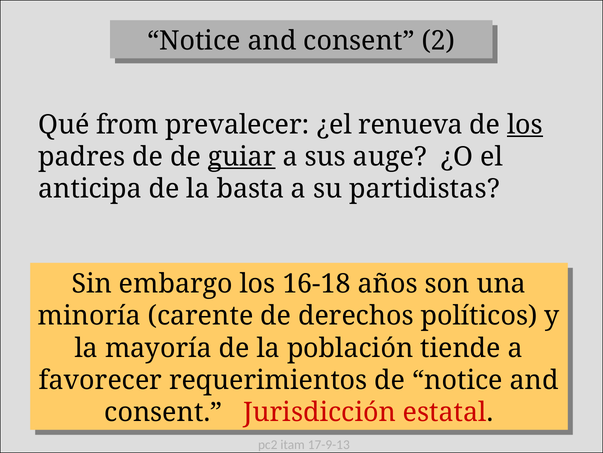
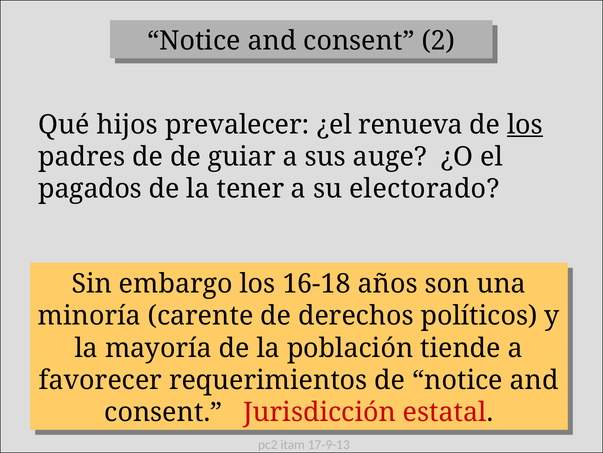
from: from -> hijos (127, 124)
guiar underline: present -> none (242, 157)
anticipa: anticipa -> pagados (90, 189)
basta: basta -> tener (251, 189)
partidistas: partidistas -> electorado (424, 189)
